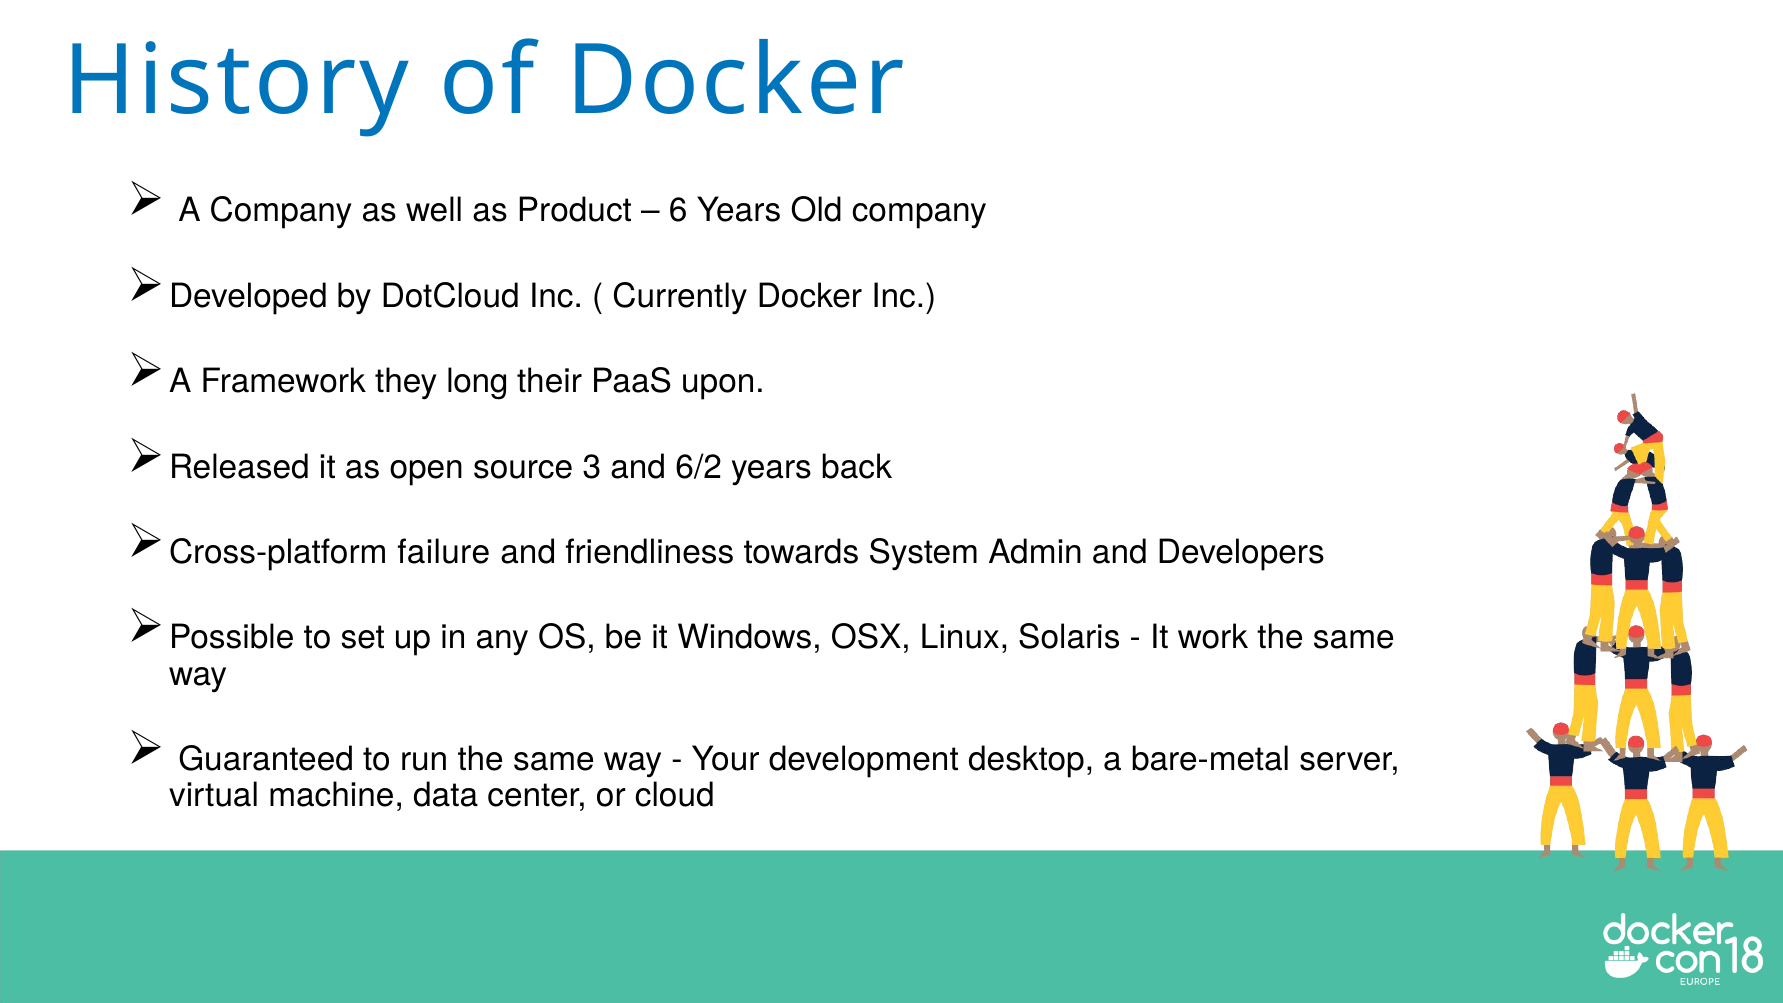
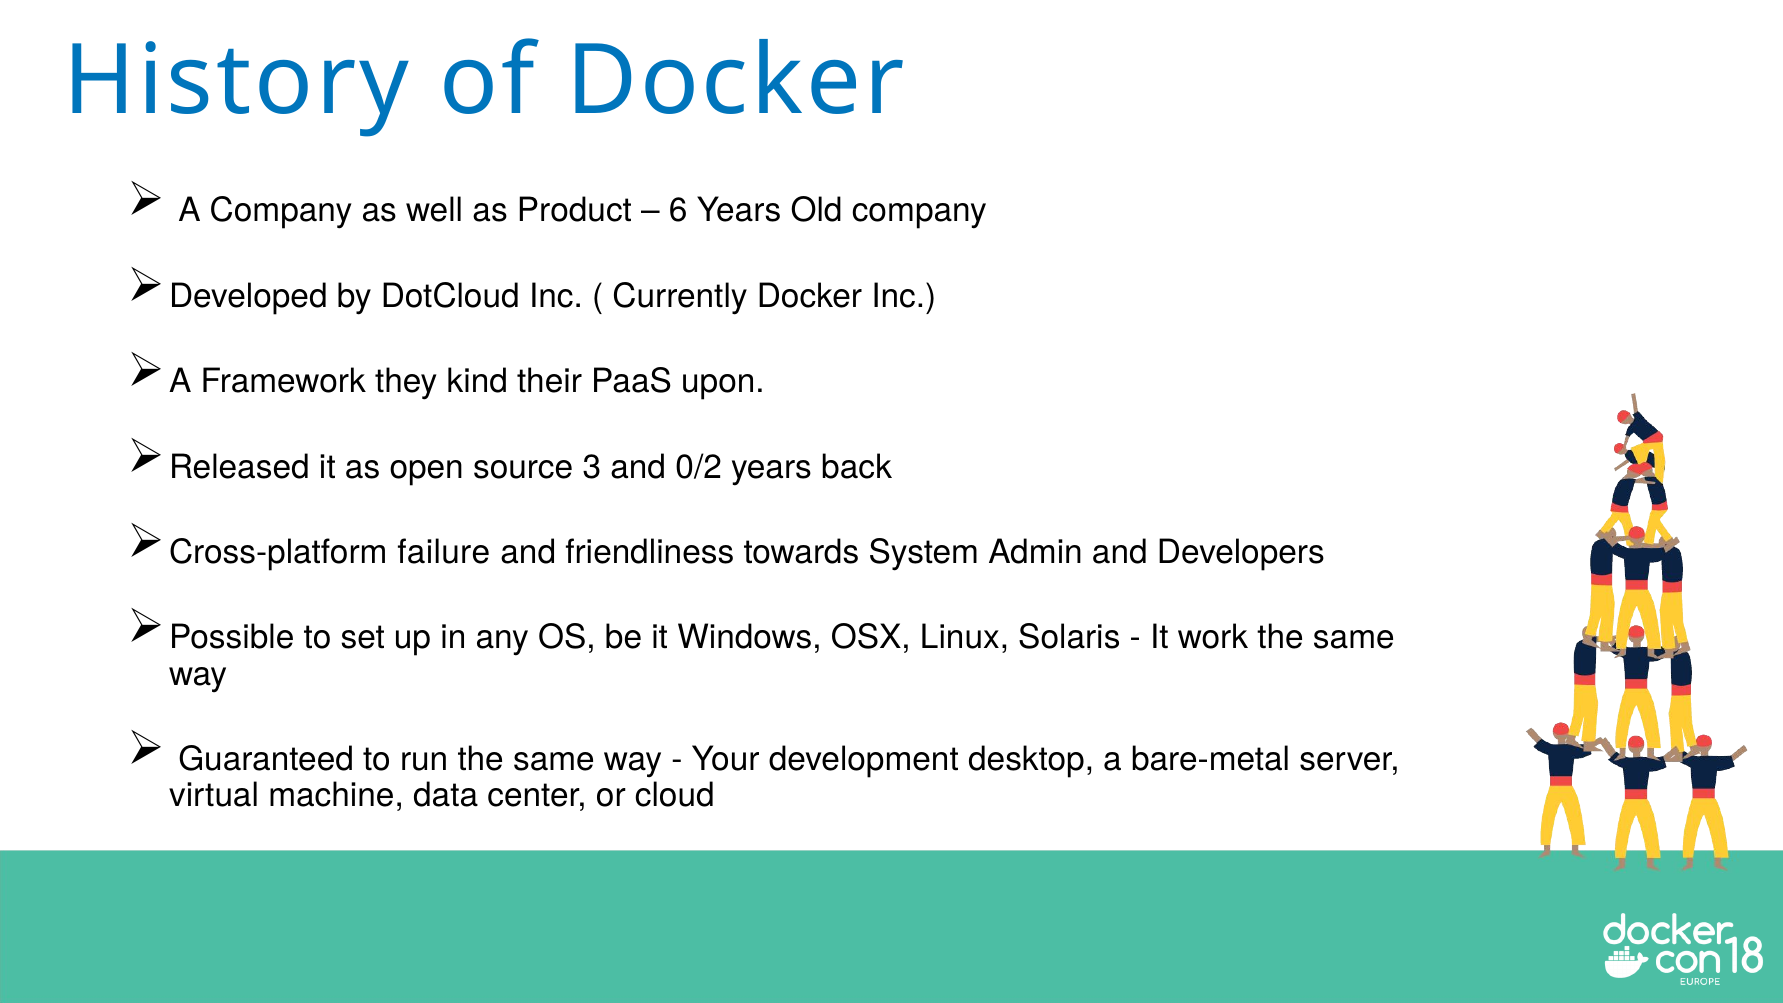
long: long -> kind (477, 382)
6/2: 6/2 -> 0/2 (699, 467)
